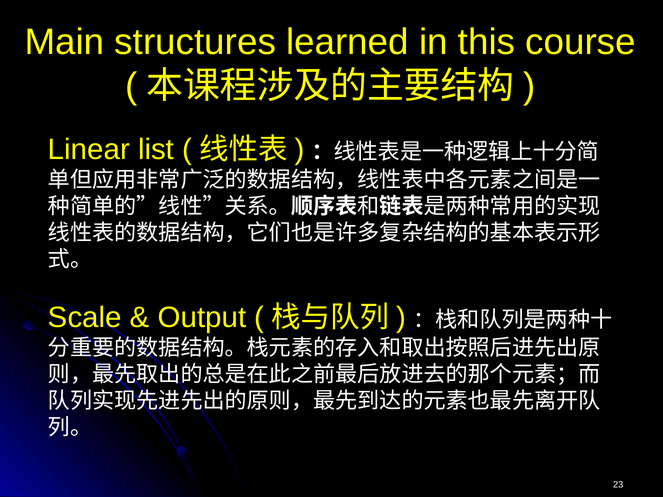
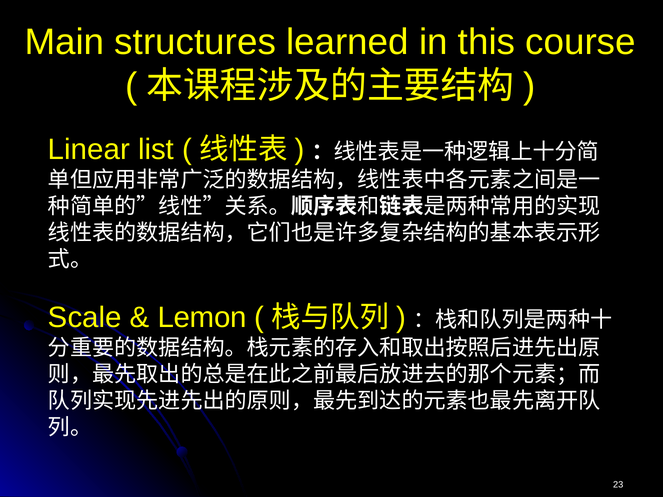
Output: Output -> Lemon (202, 318)
